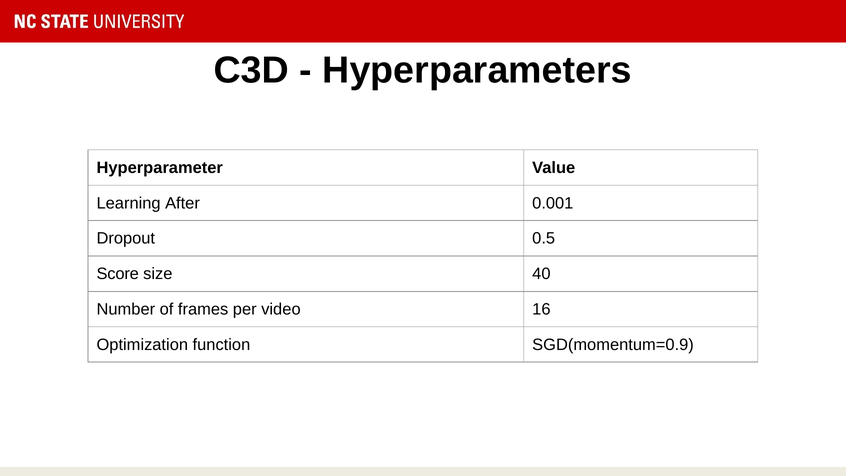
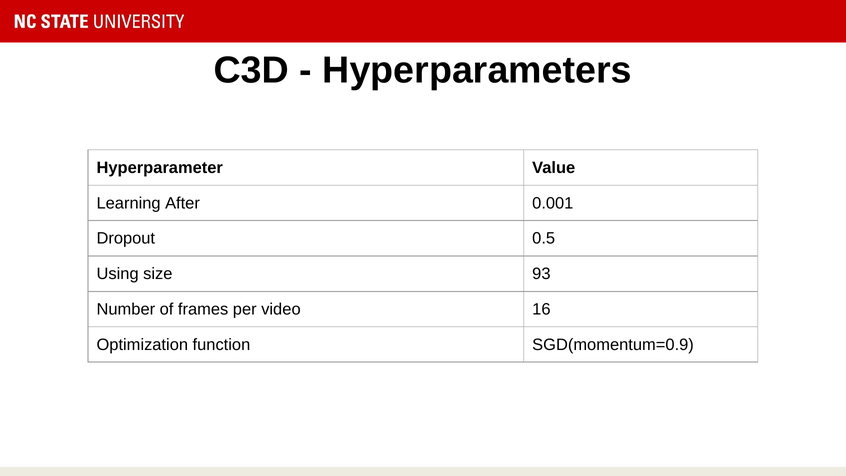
Score: Score -> Using (118, 274)
40: 40 -> 93 (541, 274)
